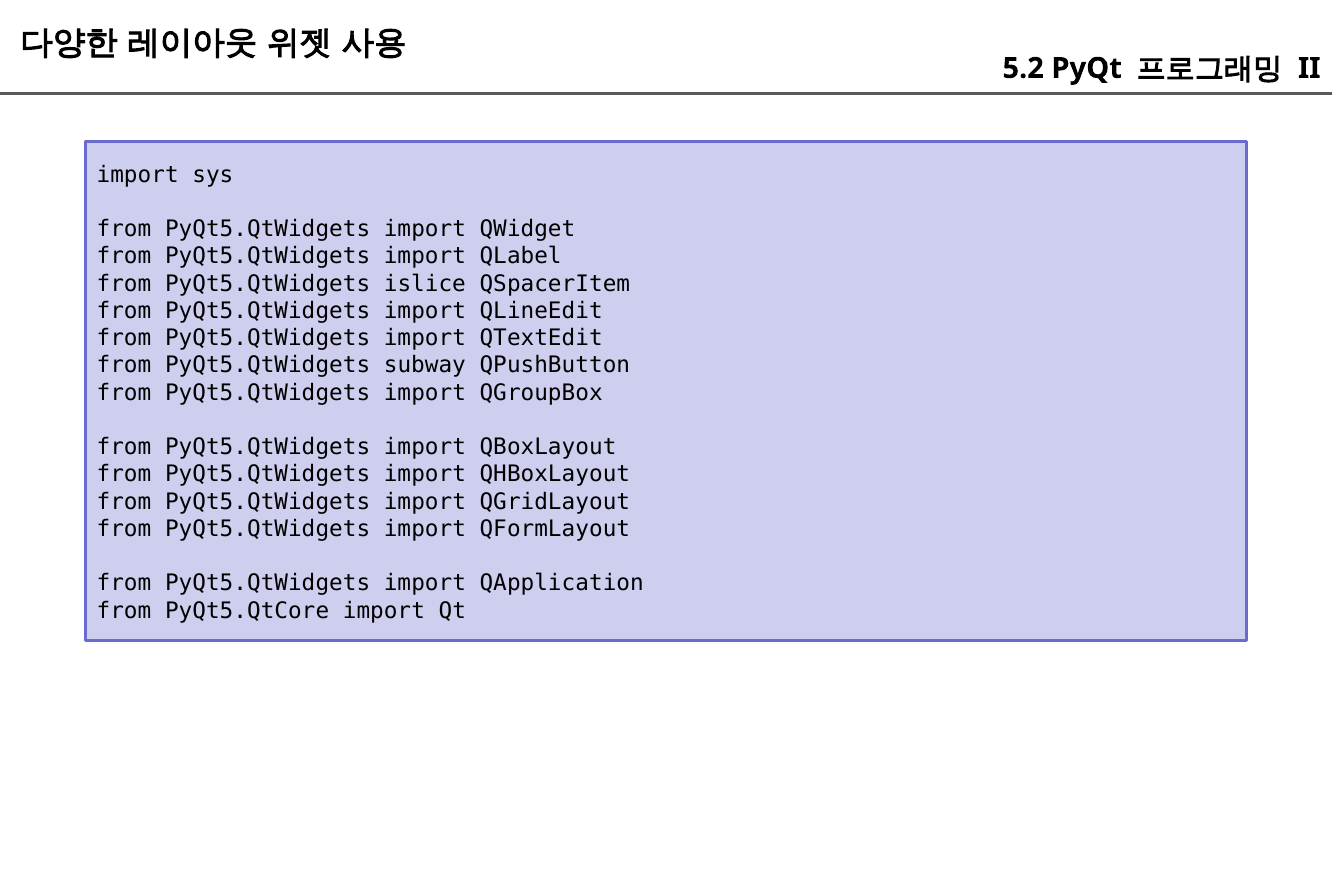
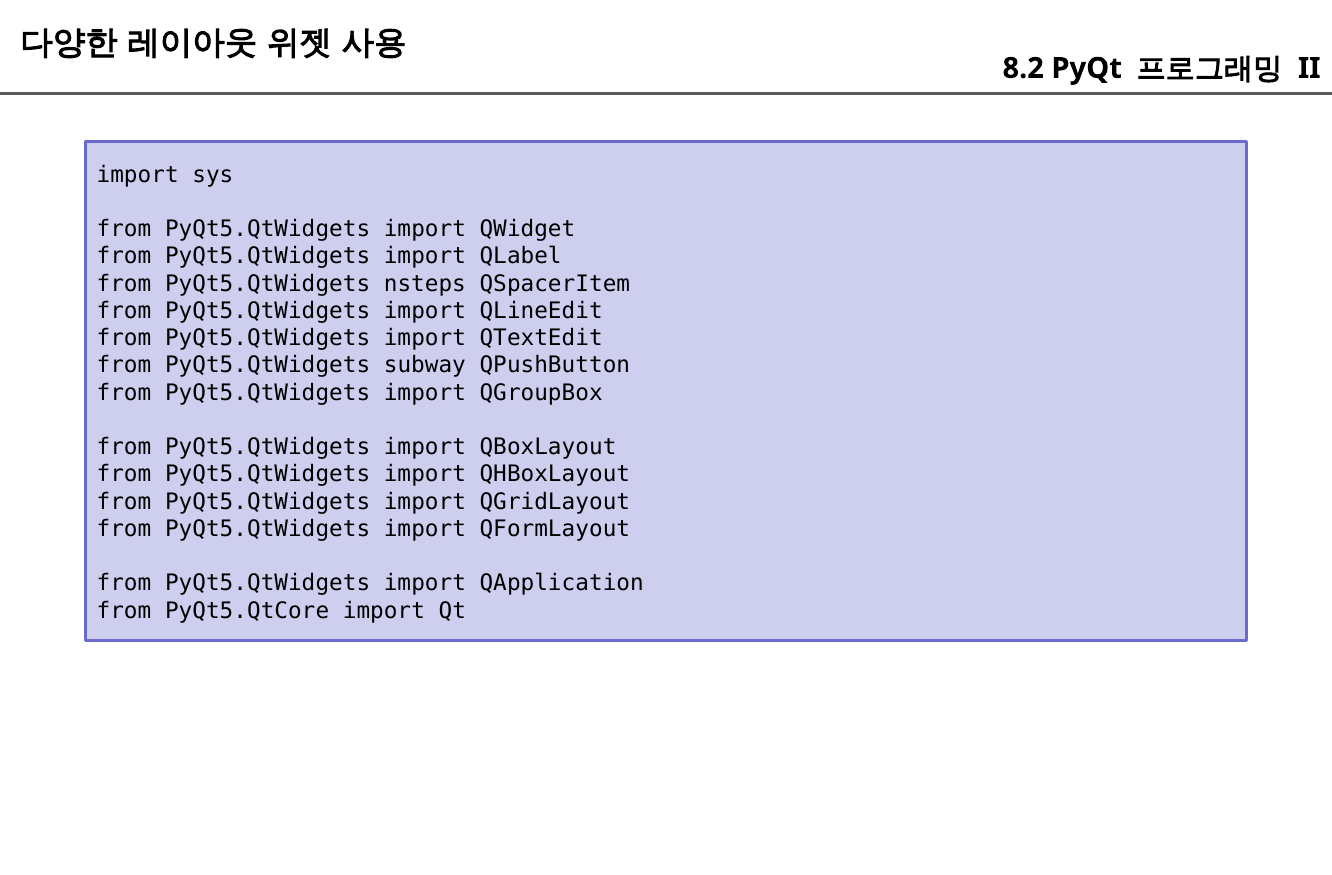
5.2: 5.2 -> 8.2 (1023, 68)
islice: islice -> nsteps (425, 284)
